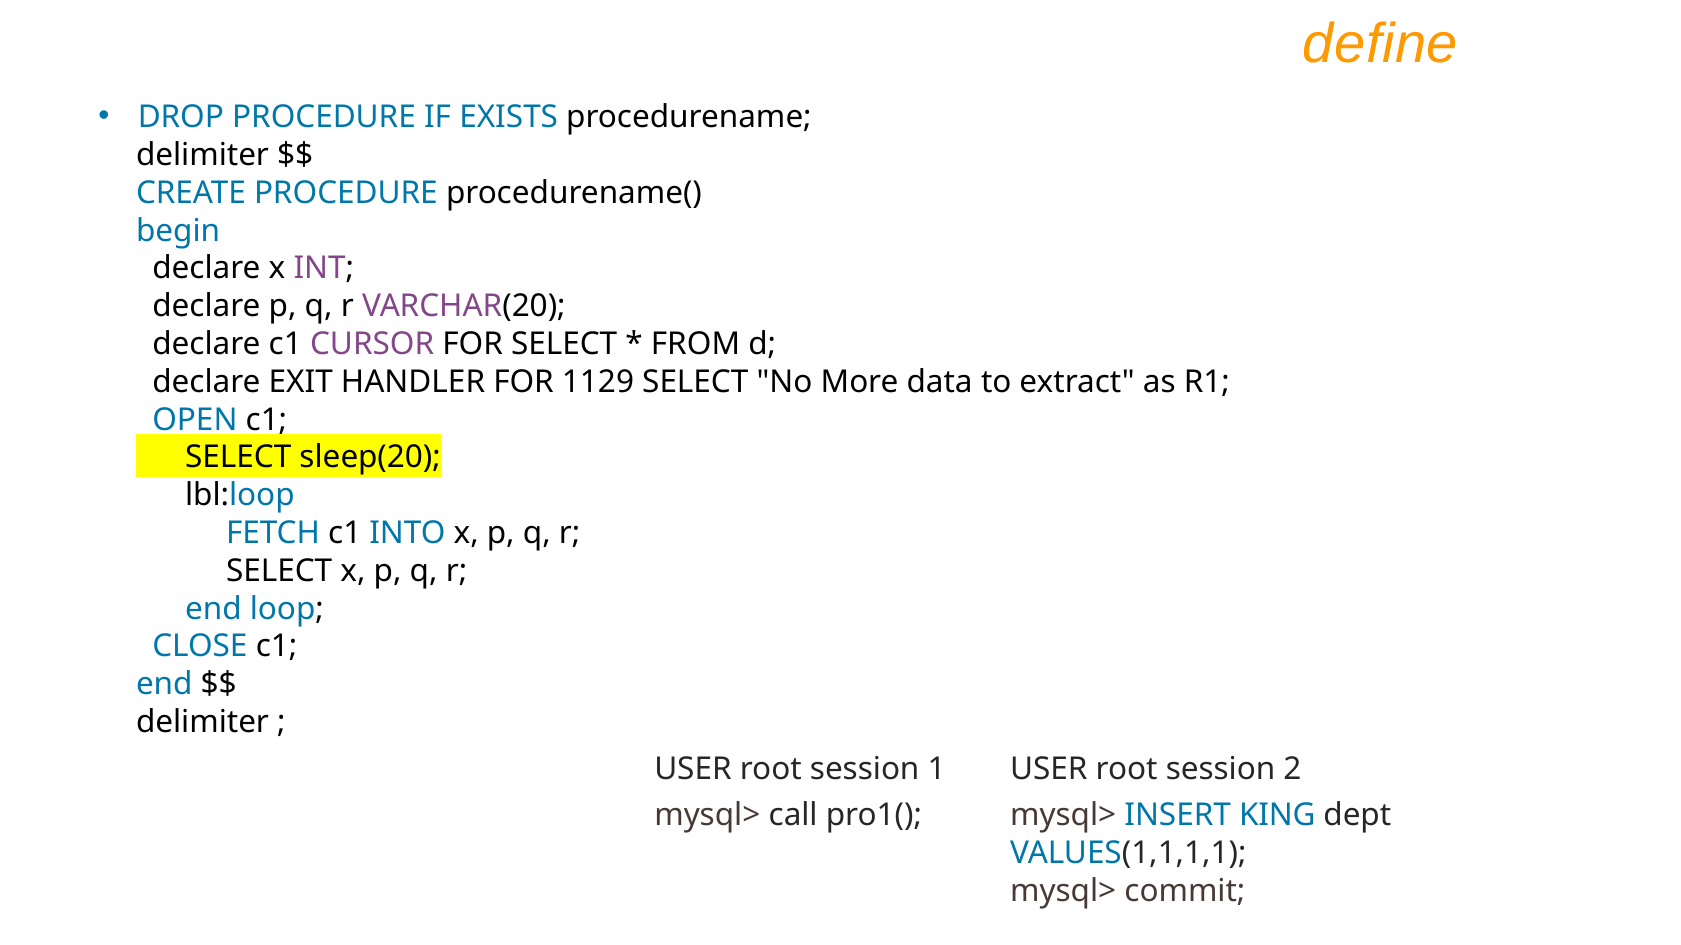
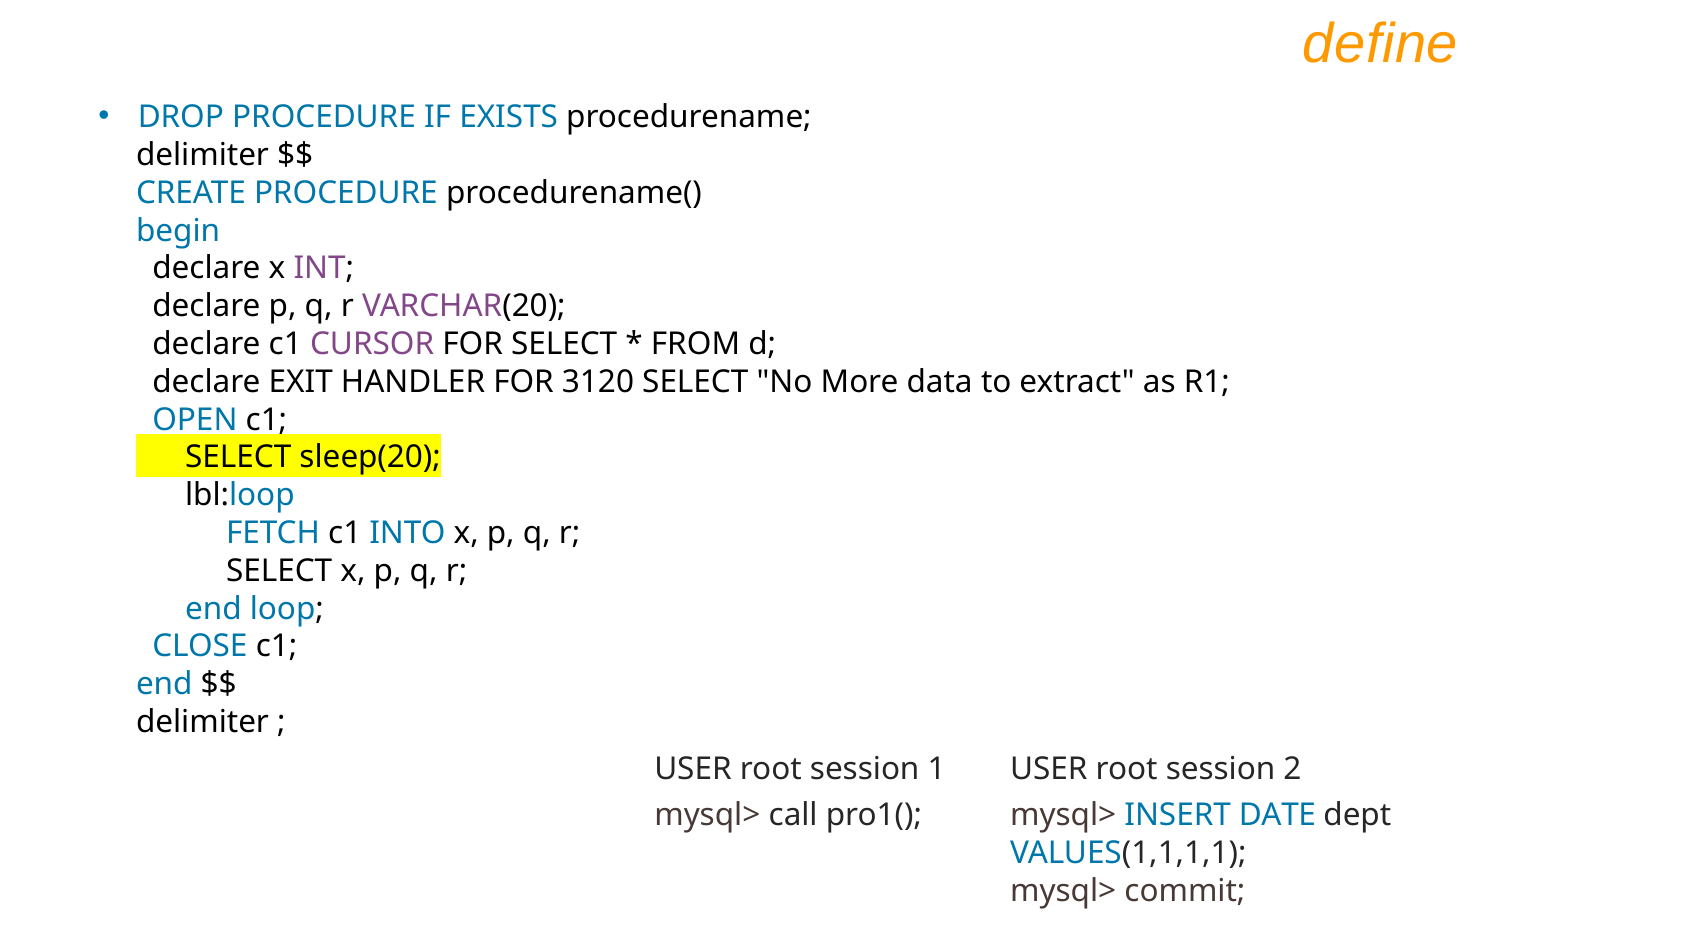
1129: 1129 -> 3120 (598, 382)
KING: KING -> DATE (1277, 816)
